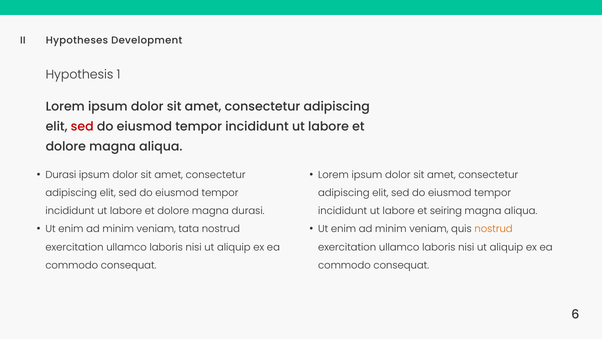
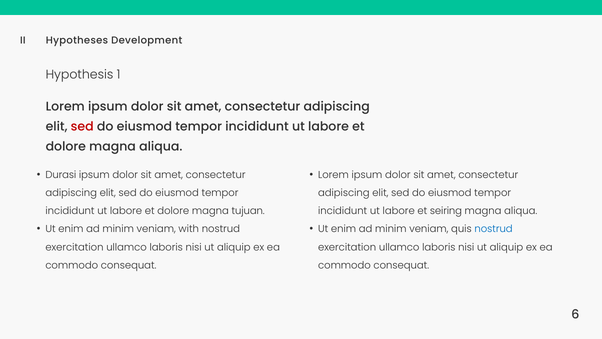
magna durasi: durasi -> tujuan (248, 211)
tata: tata -> with (189, 229)
nostrud colour: orange -> blue (494, 229)
